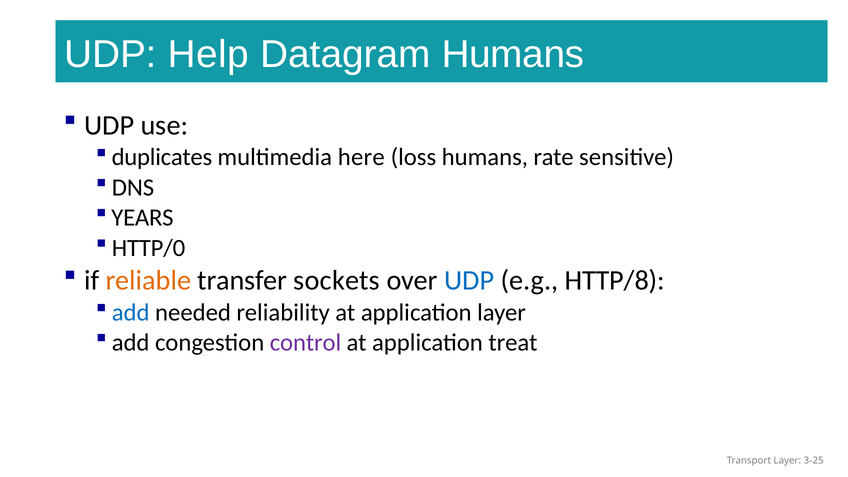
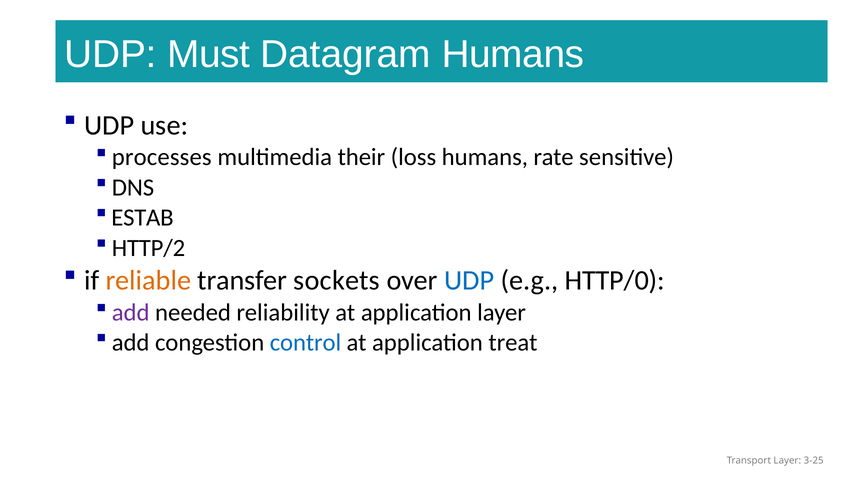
Help: Help -> Must (209, 55)
duplicates: duplicates -> processes (162, 157)
here: here -> their (361, 157)
YEARS: YEARS -> ESTAB (142, 218)
HTTP/0: HTTP/0 -> HTTP/2 (148, 248)
HTTP/8: HTTP/8 -> HTTP/0 (615, 280)
add colour: blue -> purple (131, 313)
control colour: purple -> blue (305, 343)
